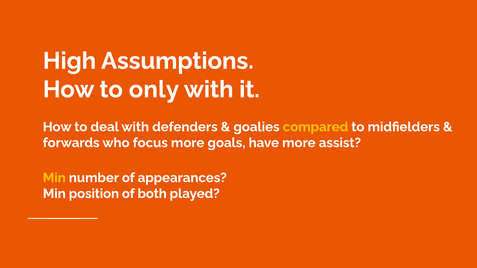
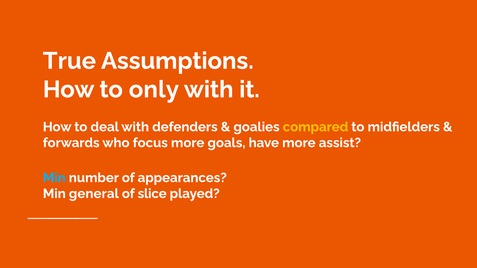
High: High -> True (69, 61)
Min colour: yellow -> light blue (54, 178)
position: position -> general (94, 194)
both: both -> slice (152, 194)
